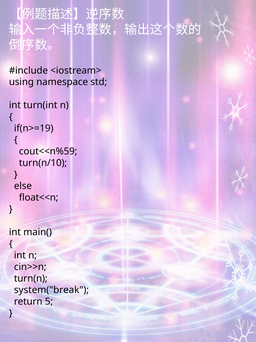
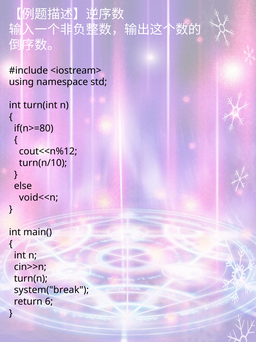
if(n>=19: if(n>=19 -> if(n>=80 (34, 128)
cout<<n%59: cout<<n%59 -> cout<<n%12 (48, 151)
float<<n: float<<n -> void<<n (39, 197)
5: 5 -> 6 (49, 301)
